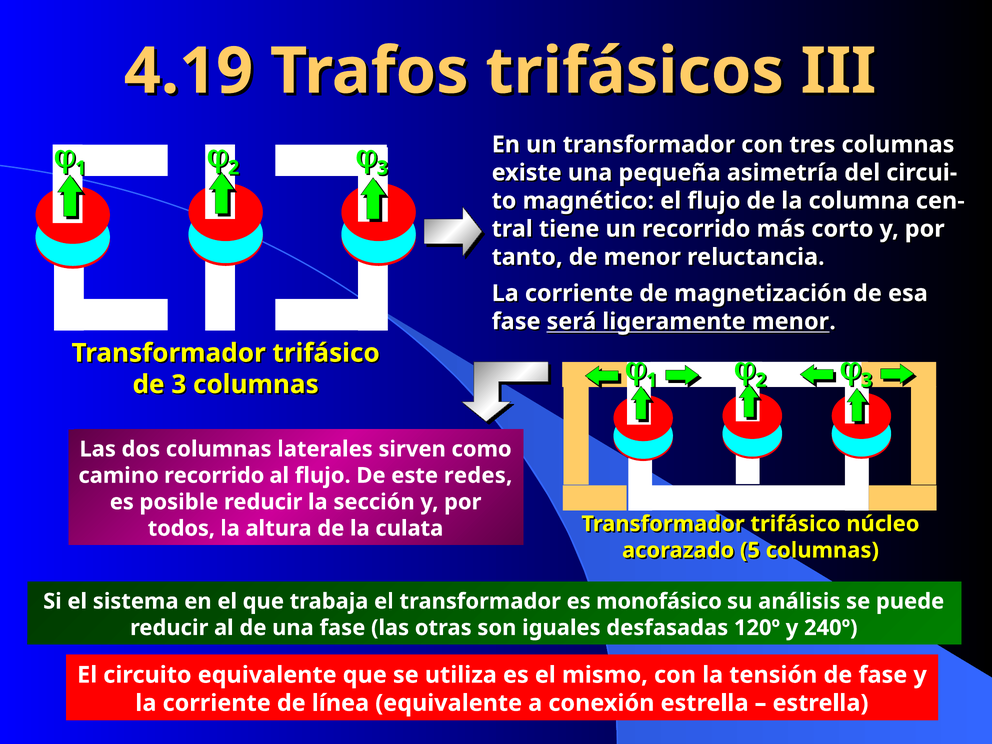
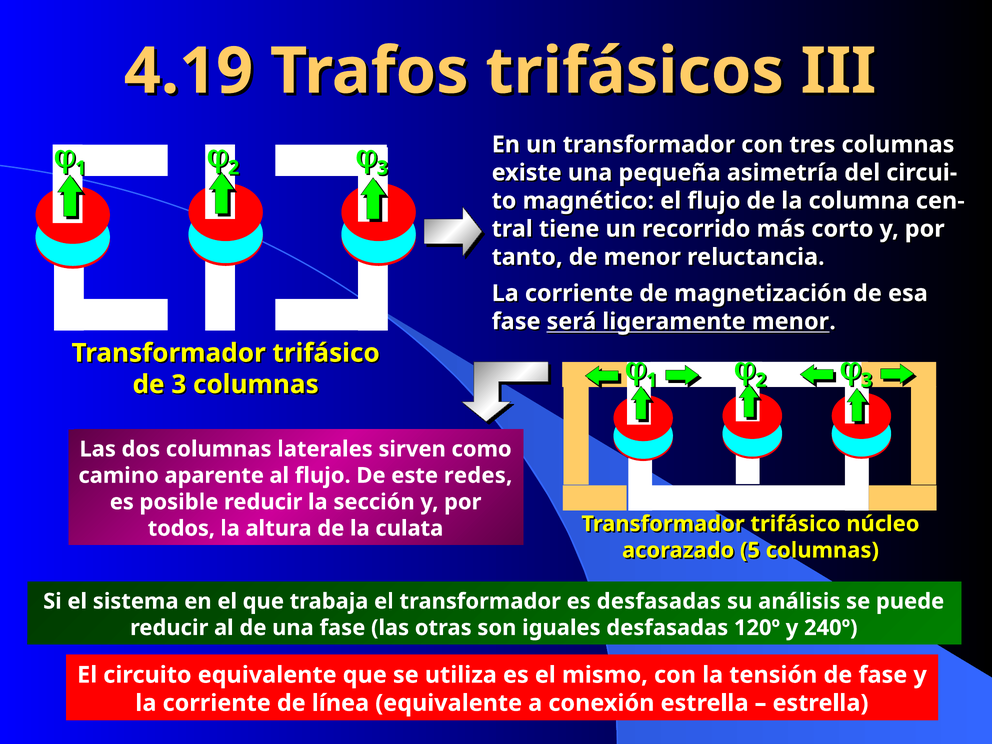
camino recorrido: recorrido -> aparente (214, 476)
monofásico: monofásico -> desfasadas (659, 601)
